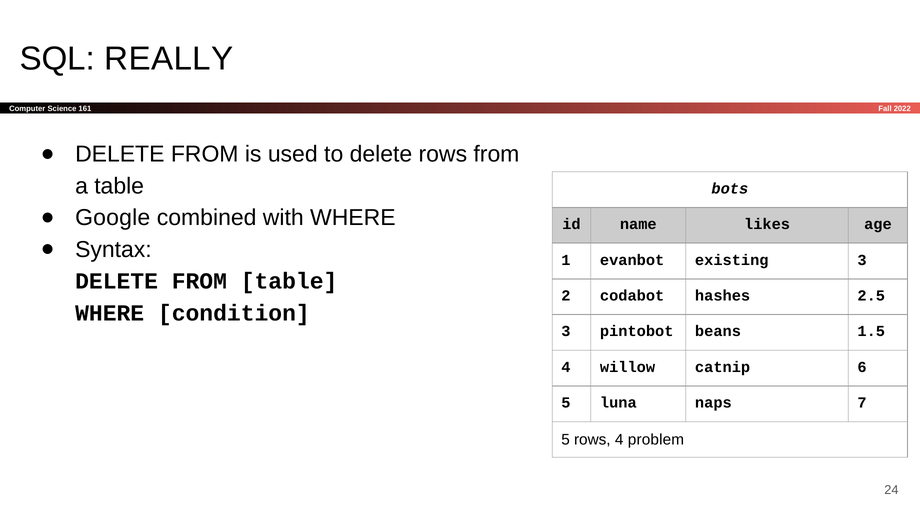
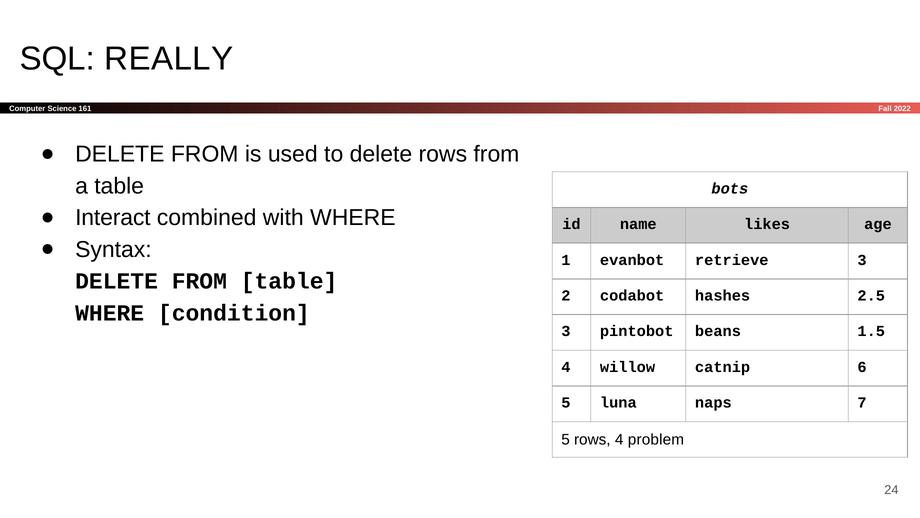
Google: Google -> Interact (113, 218)
existing: existing -> retrieve (732, 260)
